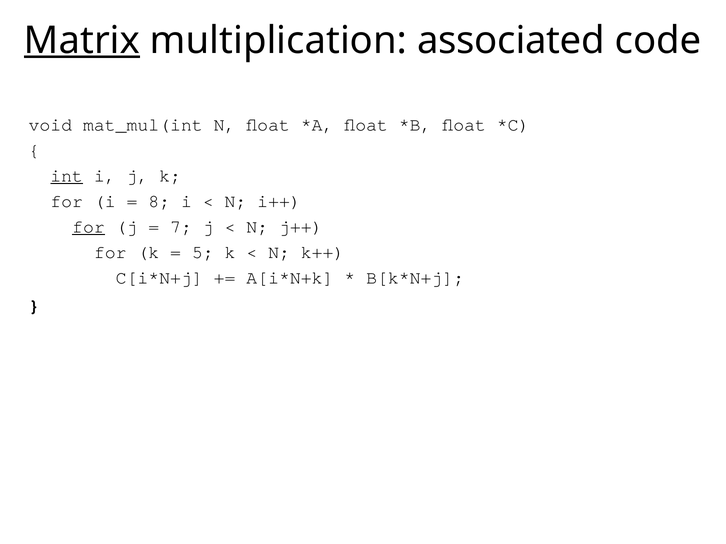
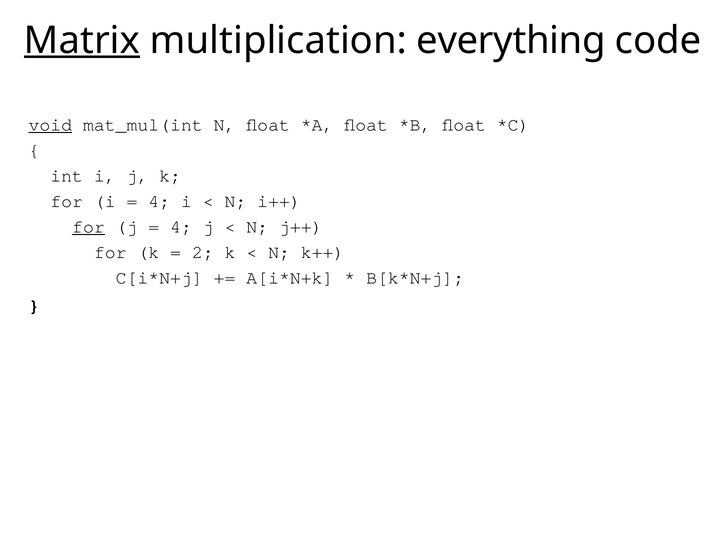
associated: associated -> everything (511, 40)
void underline: none -> present (50, 125)
int underline: present -> none (67, 176)
8: 8 -> 4 (159, 202)
7: 7 -> 4 (181, 227)
5: 5 -> 2 (203, 253)
